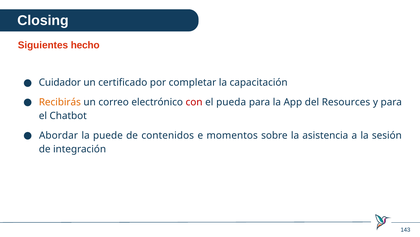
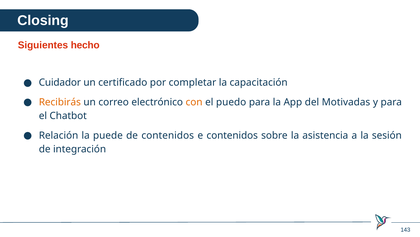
con colour: red -> orange (194, 102)
pueda: pueda -> puedo (231, 102)
Resources: Resources -> Motivadas (346, 102)
Abordar: Abordar -> Relación (59, 135)
e momentos: momentos -> contenidos (232, 135)
